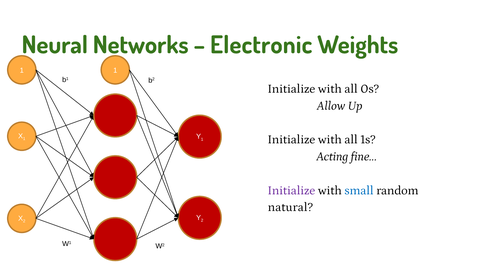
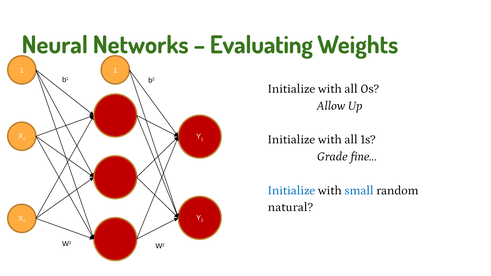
Electronic: Electronic -> Evaluating (261, 45)
Acting: Acting -> Grade (332, 157)
Initialize colour: purple -> blue (291, 190)
